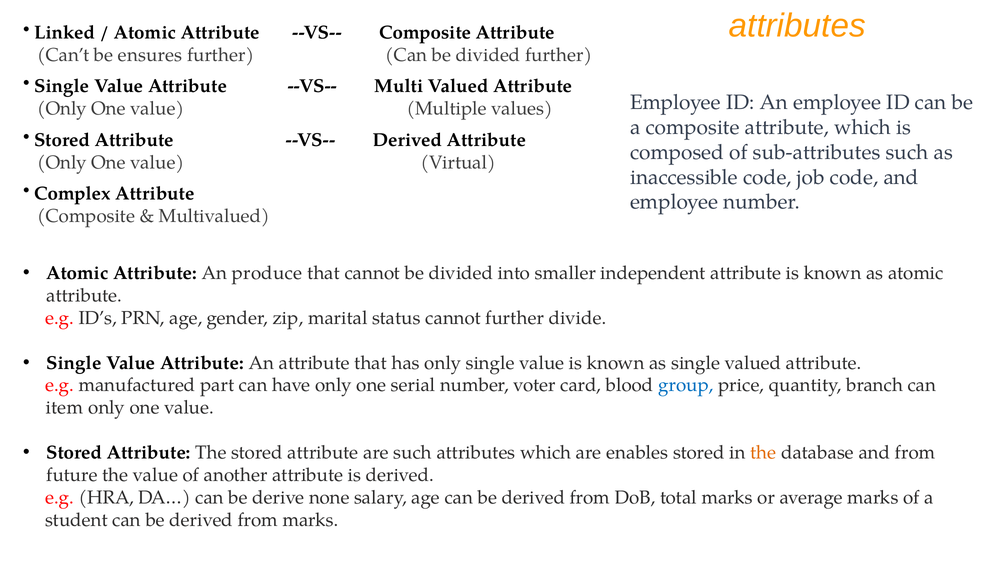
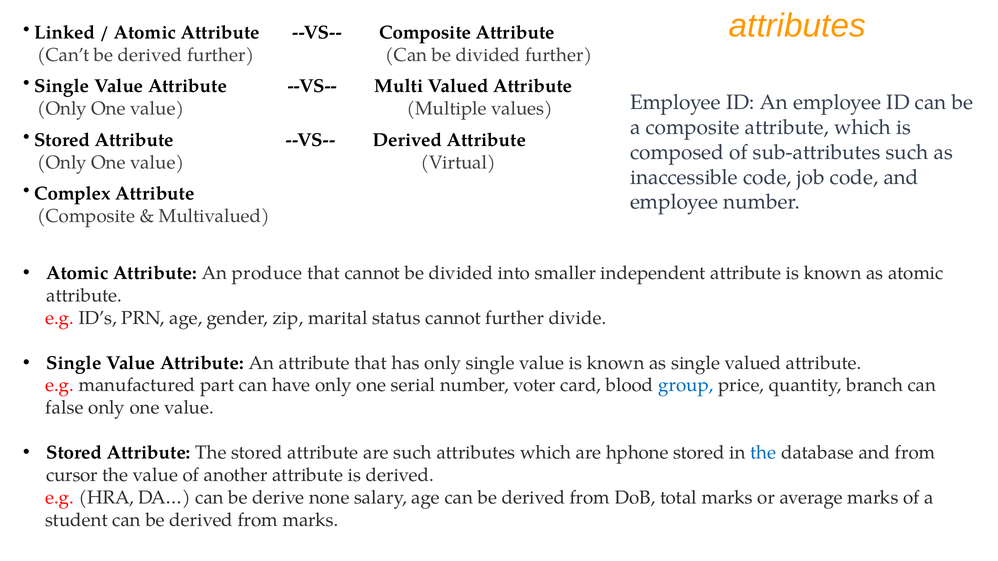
Can’t be ensures: ensures -> derived (150, 55)
item: item -> false (64, 408)
enables: enables -> hphone (637, 453)
the colour: orange -> blue (763, 453)
future: future -> cursor (72, 475)
